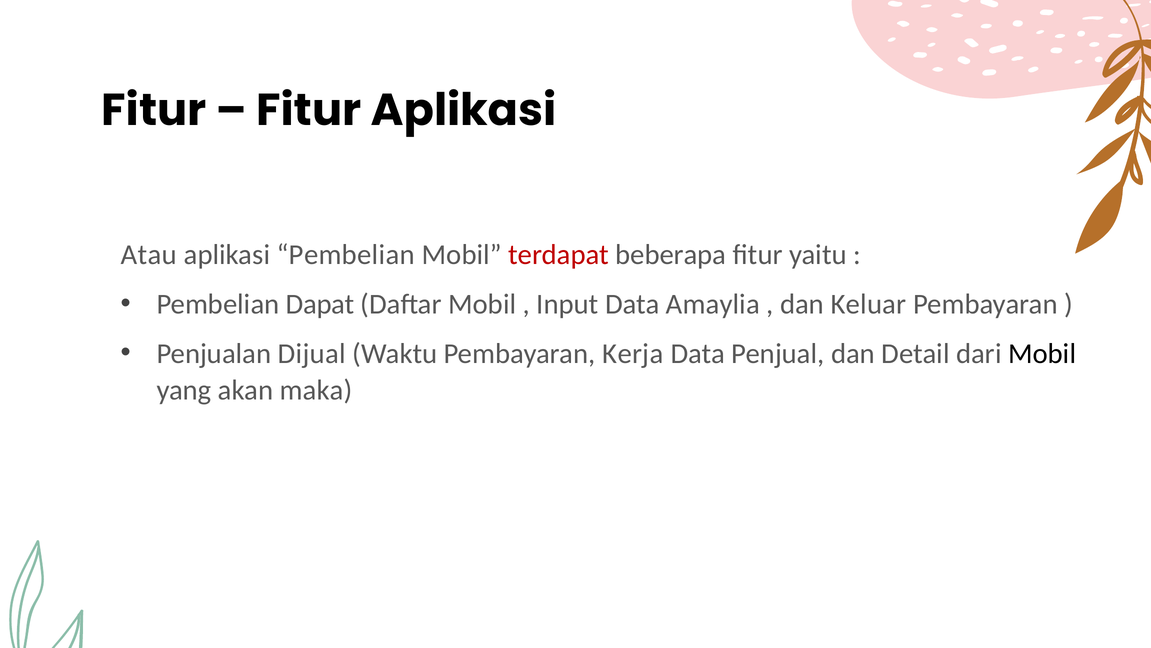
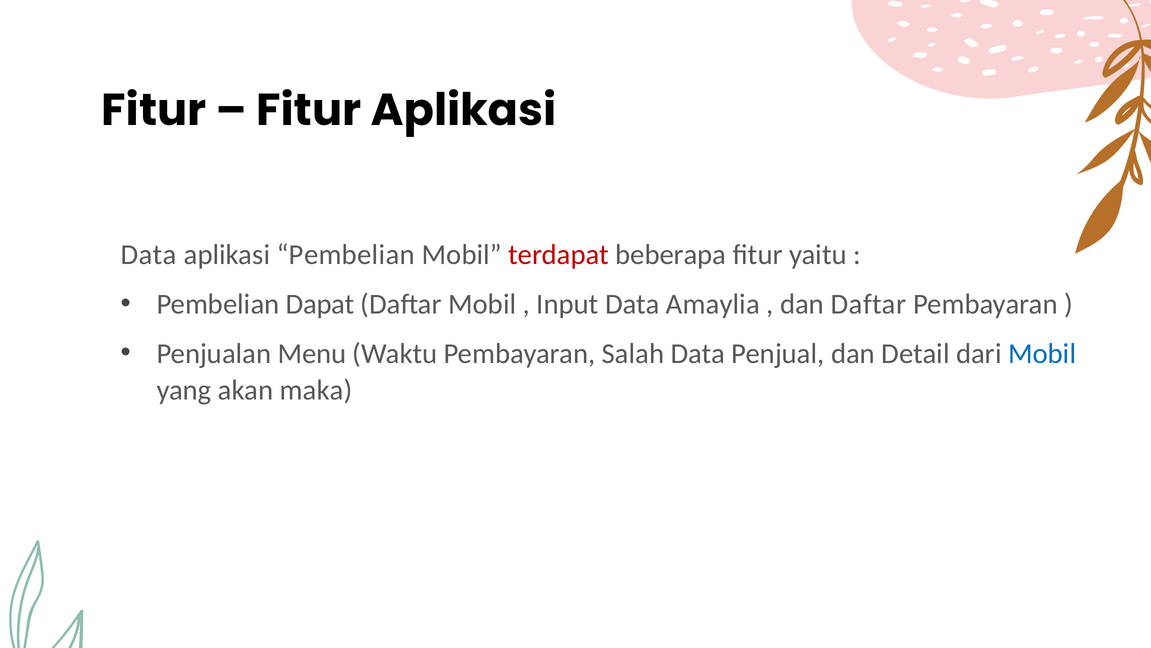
Atau: Atau -> Data (149, 255)
dan Keluar: Keluar -> Daftar (869, 304)
Dijual: Dijual -> Menu (312, 353)
Kerja: Kerja -> Salah (633, 353)
Mobil colour: black -> blue (1042, 353)
